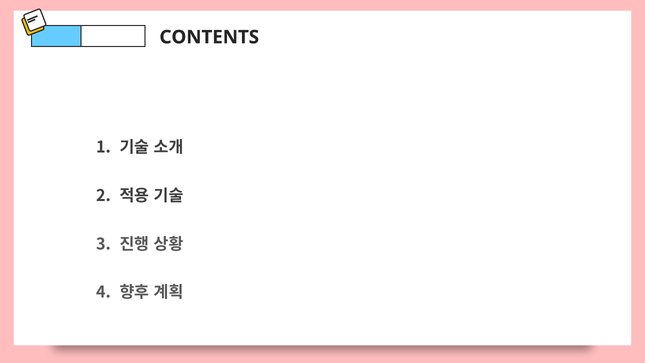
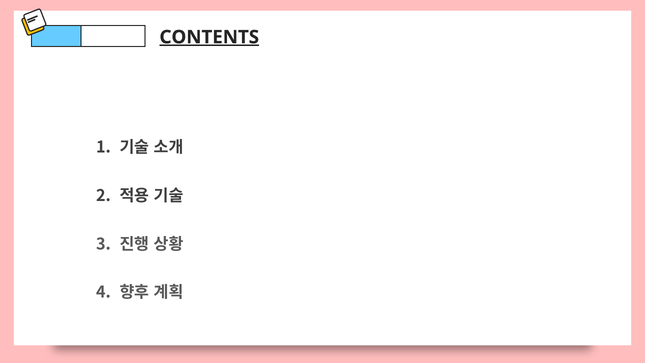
CONTENTS underline: none -> present (209, 37)
